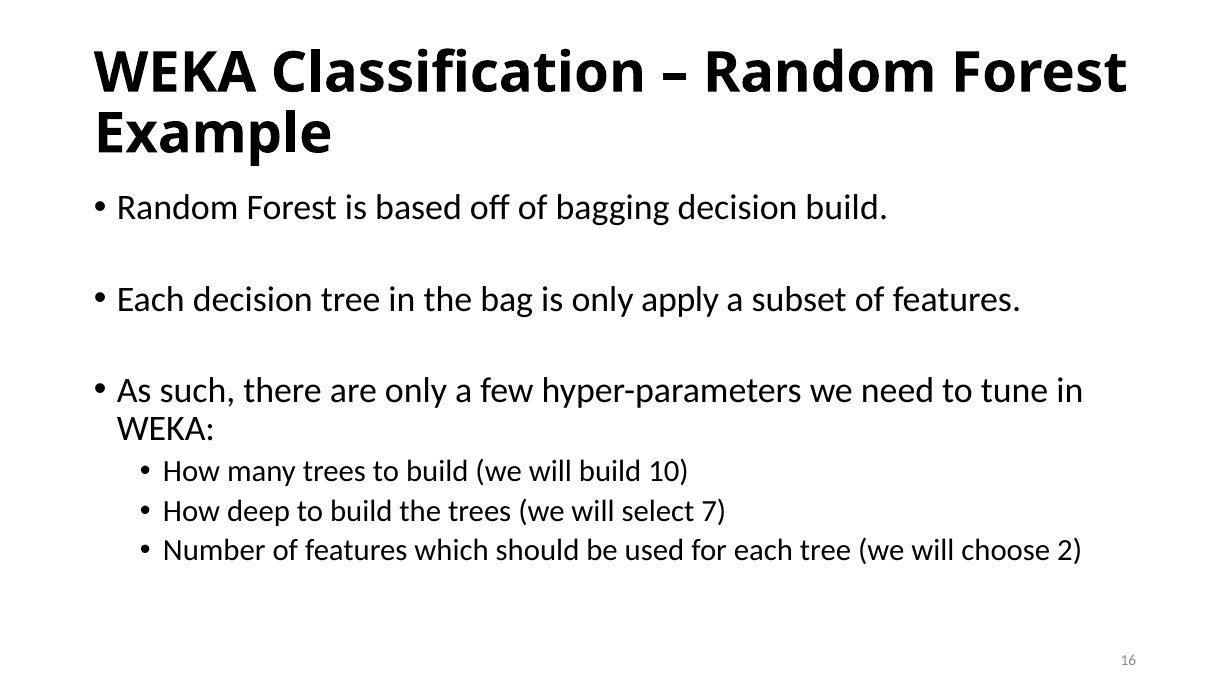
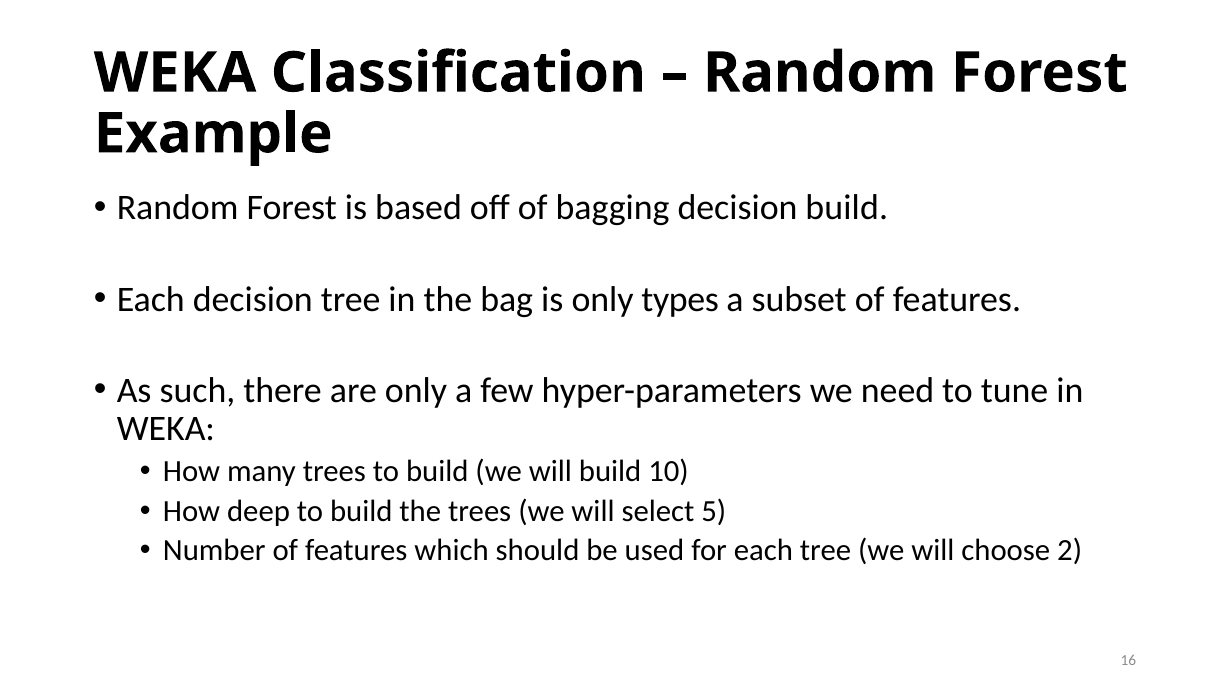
apply: apply -> types (680, 299)
7: 7 -> 5 (714, 511)
